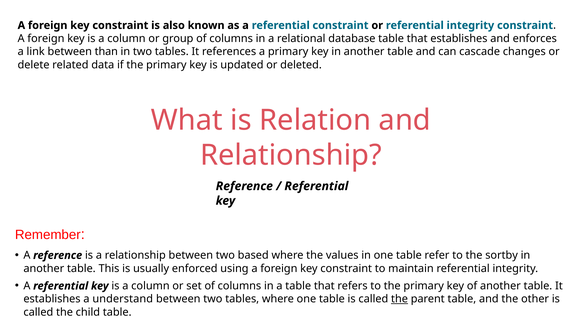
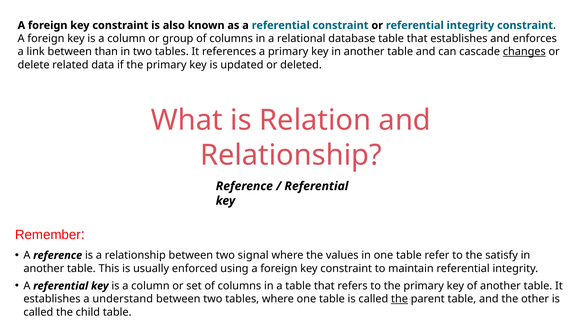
changes underline: none -> present (524, 52)
based: based -> signal (253, 255)
sortby: sortby -> satisfy (502, 255)
